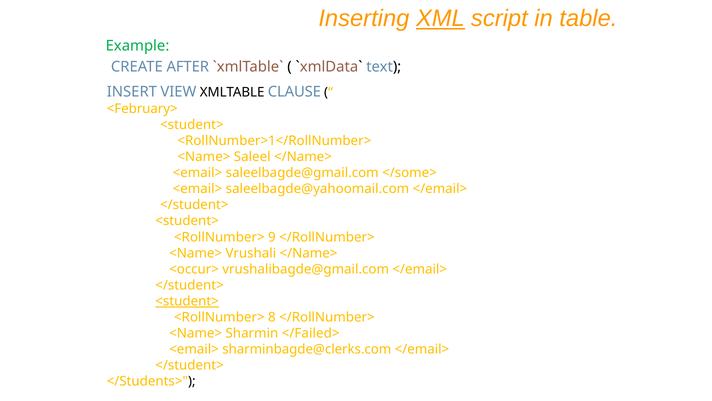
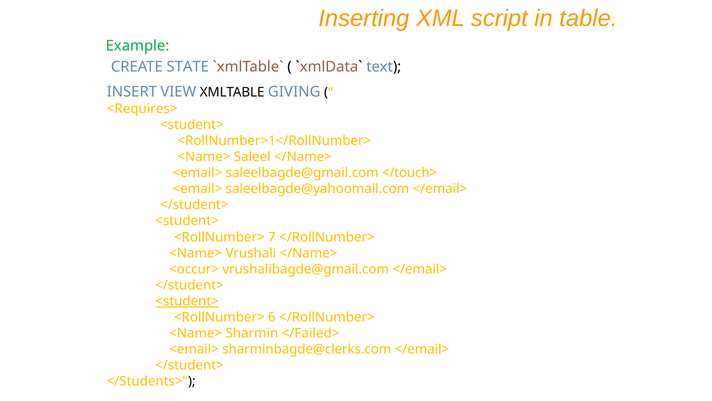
XML underline: present -> none (440, 19)
AFTER: AFTER -> STATE (188, 67)
CLAUSE: CLAUSE -> GIVING (294, 92)
<February>: <February> -> <Requires> (142, 109)
</some>: </some> -> </touch> (410, 173)
9: 9 -> 7 (272, 237)
8: 8 -> 6 (272, 317)
